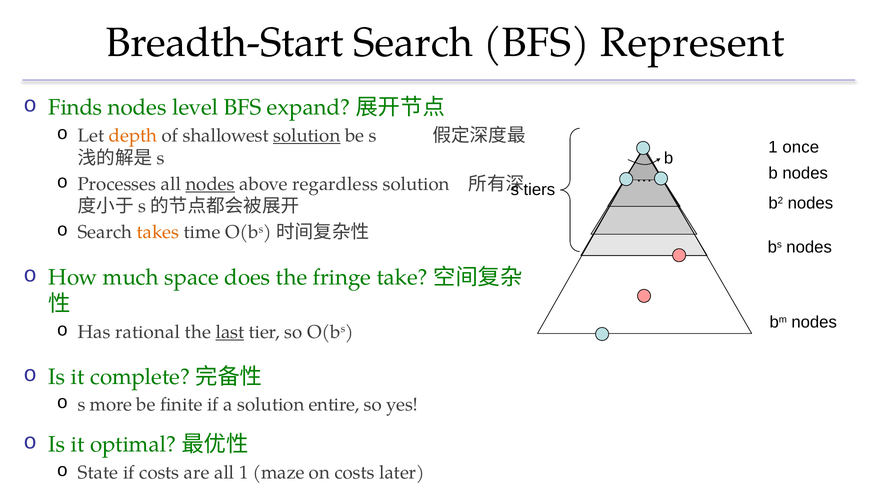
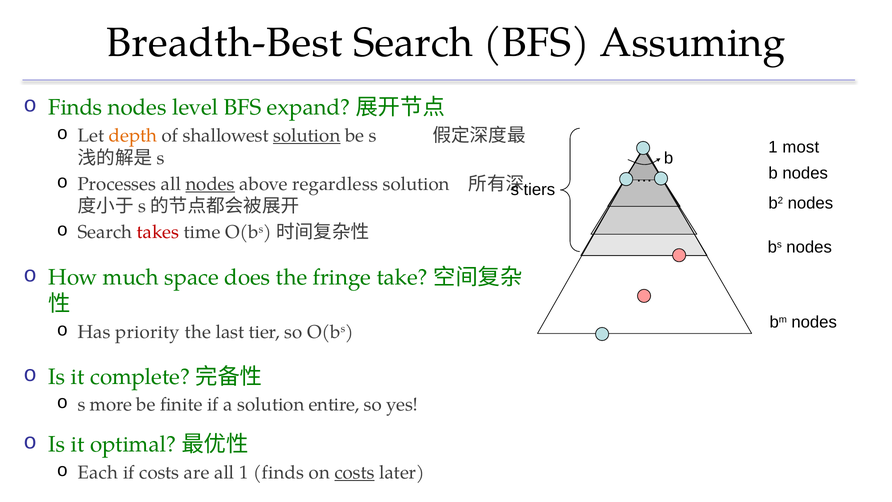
Breadth-Start: Breadth-Start -> Breadth-Best (224, 43)
Represent: Represent -> Assuming (693, 43)
once: once -> most (801, 147)
takes colour: orange -> red (158, 232)
rational: rational -> priority (148, 332)
last underline: present -> none (230, 332)
State: State -> Each (98, 472)
1 maze: maze -> finds (279, 472)
costs underline: none -> present (355, 472)
